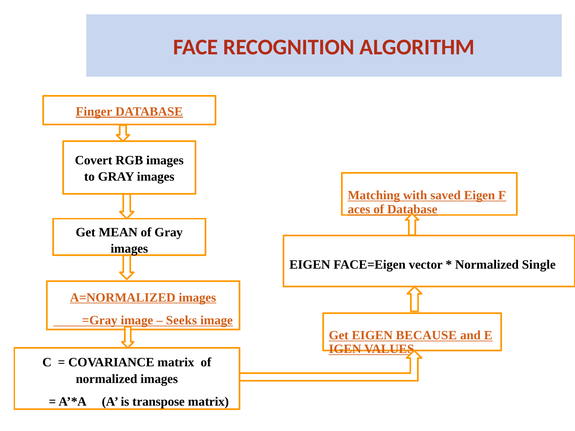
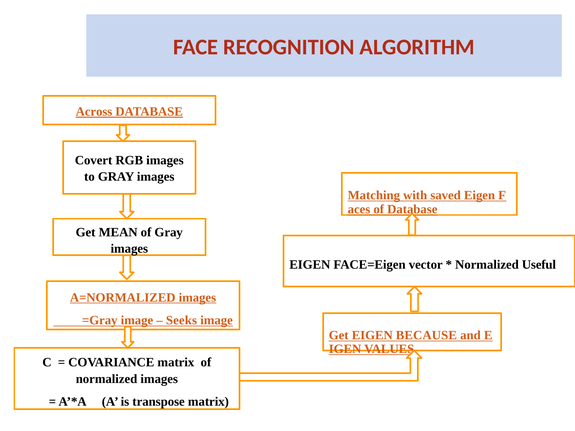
Finger: Finger -> Across (94, 112)
Single: Single -> Useful (539, 265)
